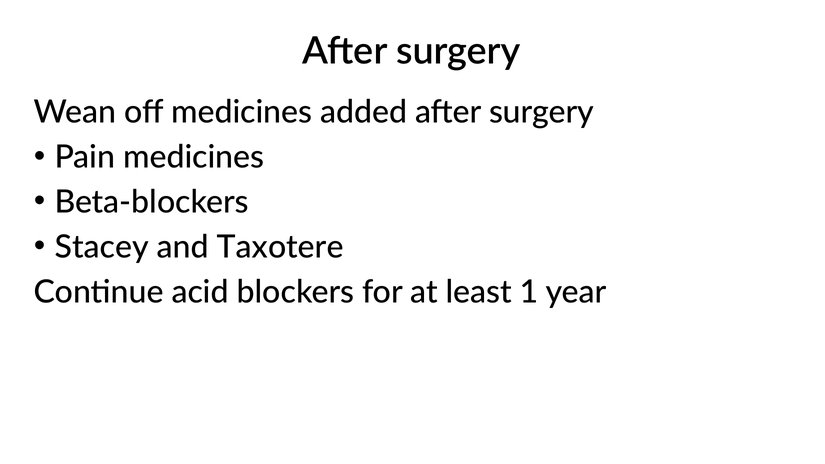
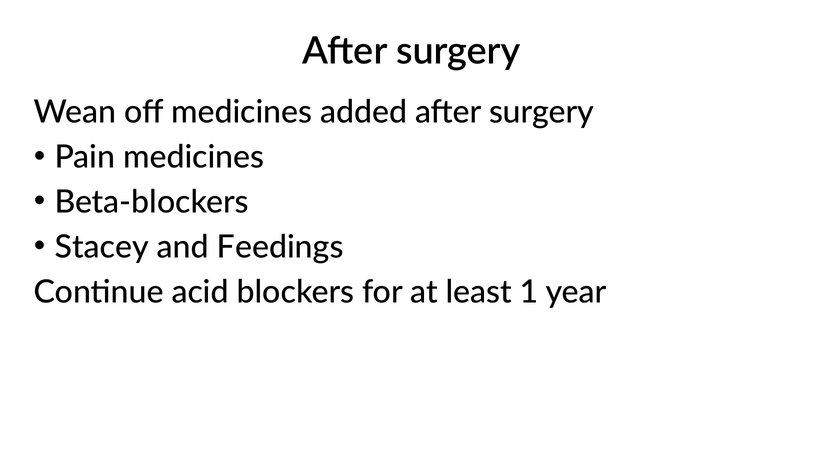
Taxotere: Taxotere -> Feedings (280, 247)
